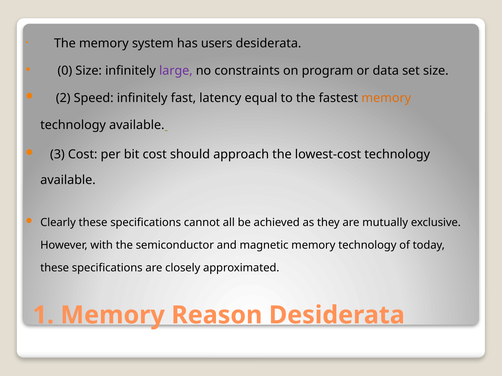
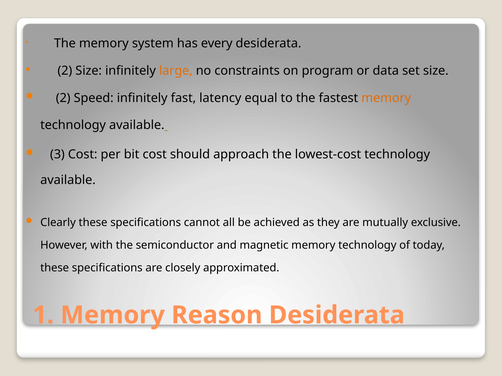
users: users -> every (217, 44)
0: 0 -> 2 (65, 71)
large colour: purple -> orange (176, 71)
